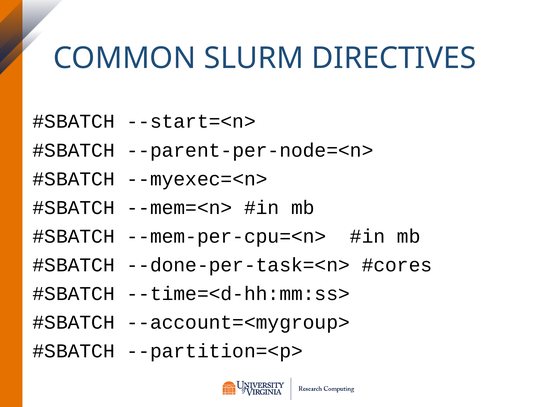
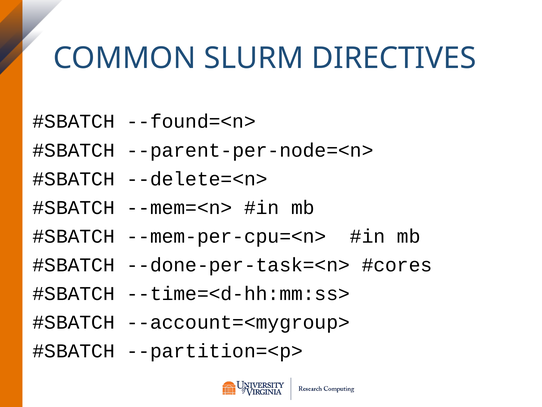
--start=<n>: --start=<n> -> --found=<n> (191, 121)
--myexec=<n>: --myexec=<n> -> --delete=<n> (197, 179)
